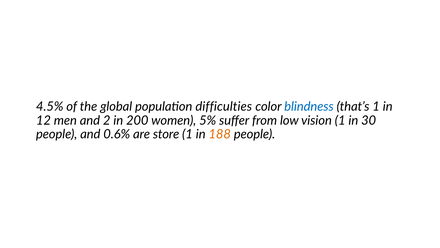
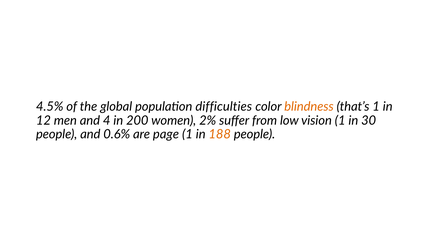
blindness colour: blue -> orange (309, 106)
2: 2 -> 4 (107, 120)
5%: 5% -> 2% (208, 120)
store: store -> page (166, 134)
